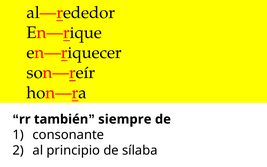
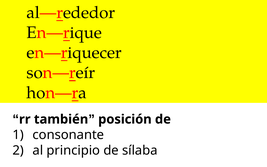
siempre: siempre -> posición (125, 119)
